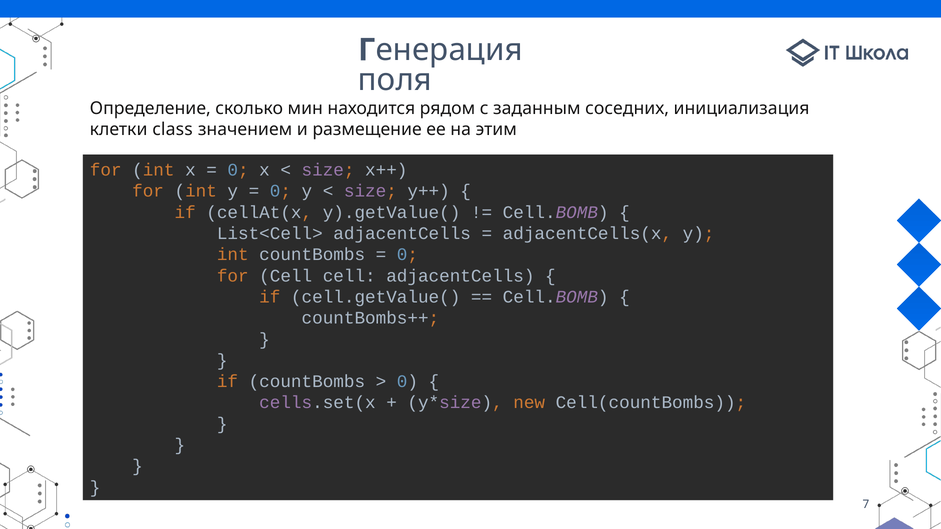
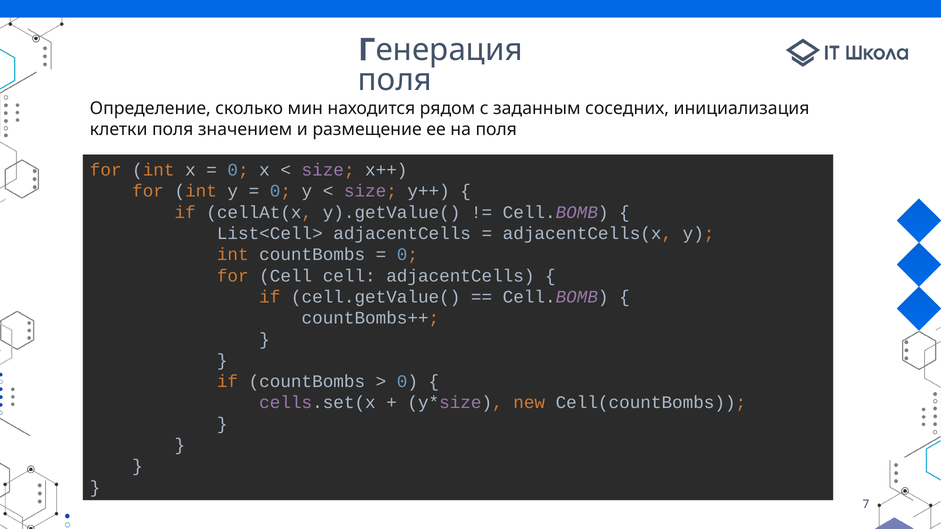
клетки class: class -> поля (173, 129)
на этим: этим -> поля (496, 129)
